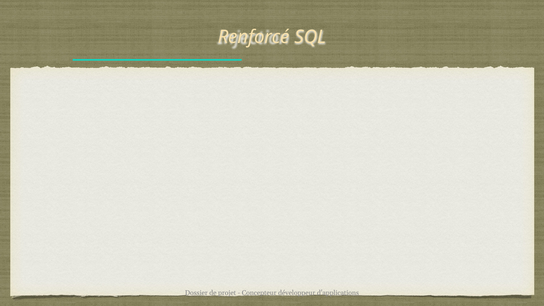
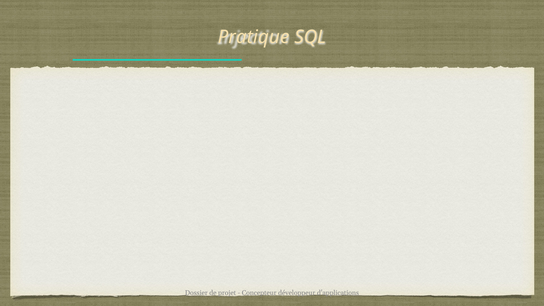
Renforcé: Renforcé -> Pratique (254, 37)
